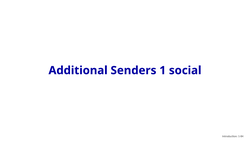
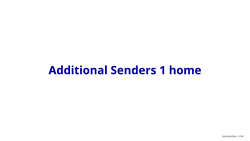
social: social -> home (185, 70)
